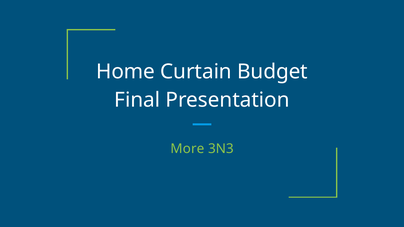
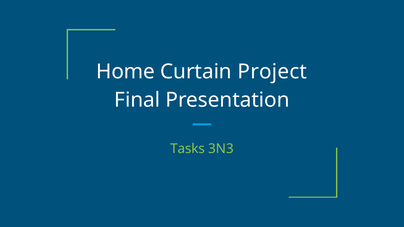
Budget: Budget -> Project (272, 72)
More: More -> Tasks (187, 149)
